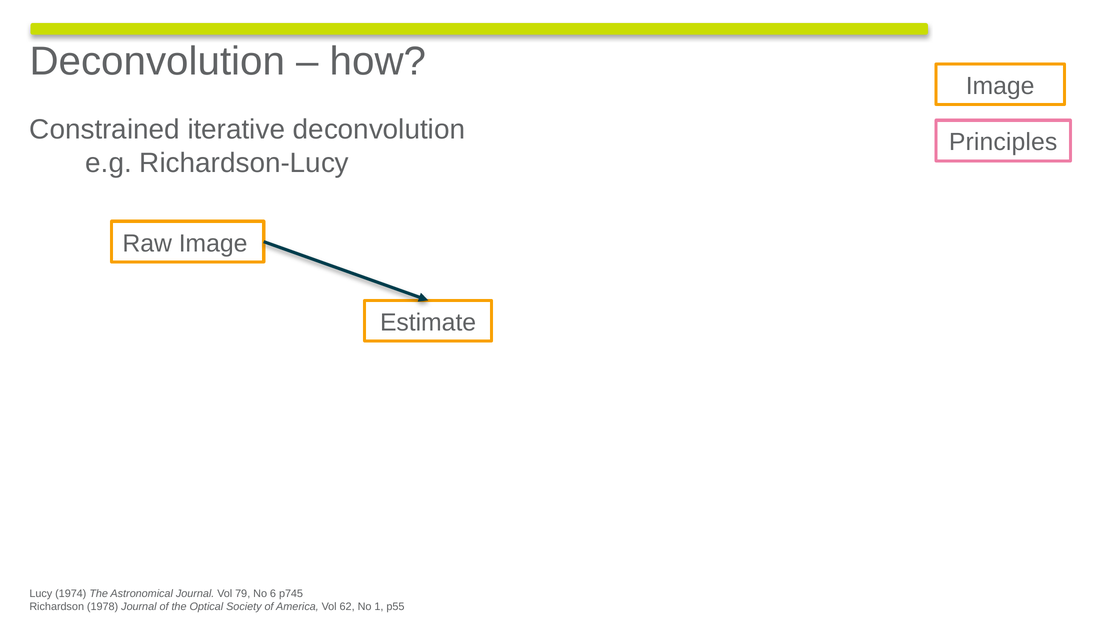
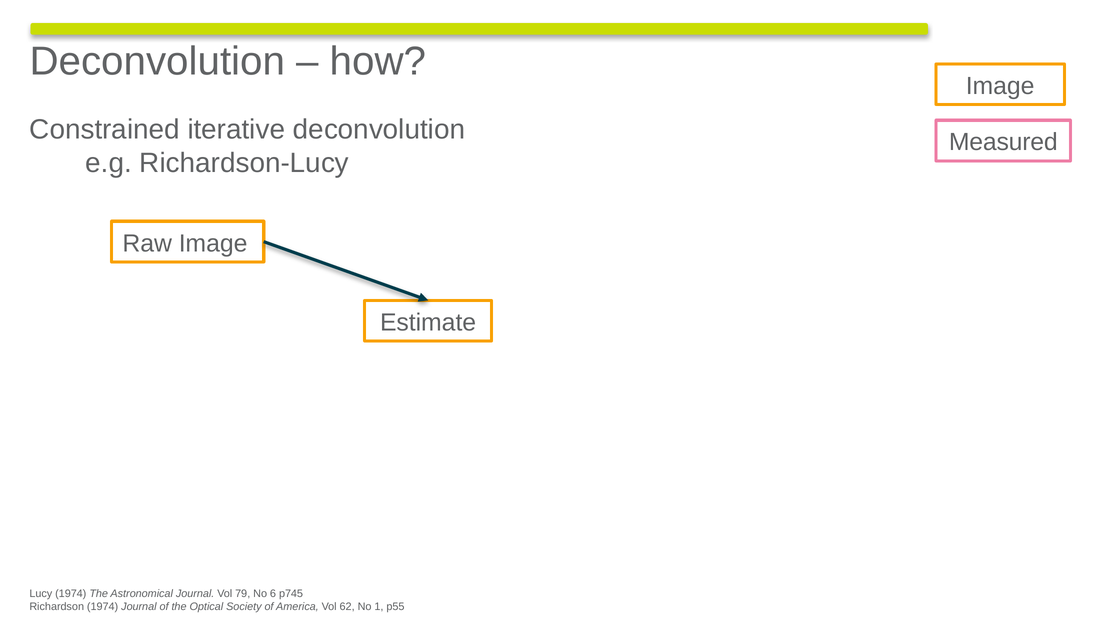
Principles: Principles -> Measured (1003, 142)
Richardson 1978: 1978 -> 1974 (103, 607)
